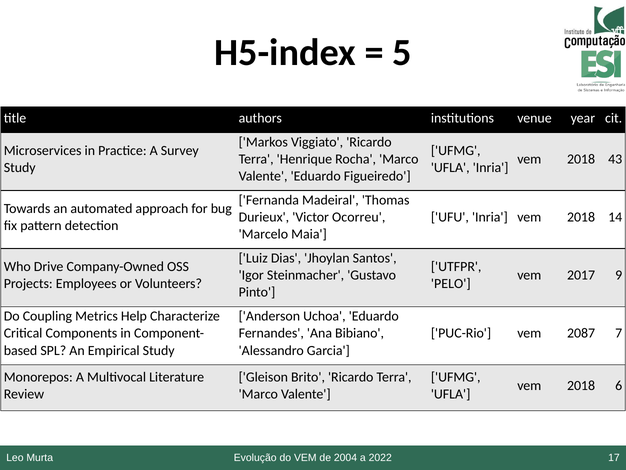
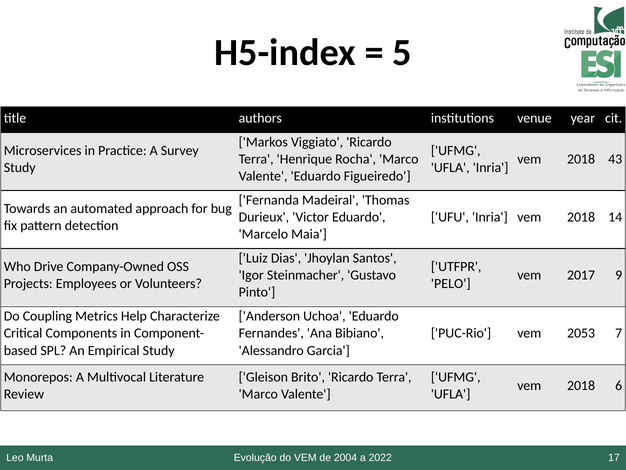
Victor Ocorreu: Ocorreu -> Eduardo (359, 217)
2087: 2087 -> 2053 (581, 333)
